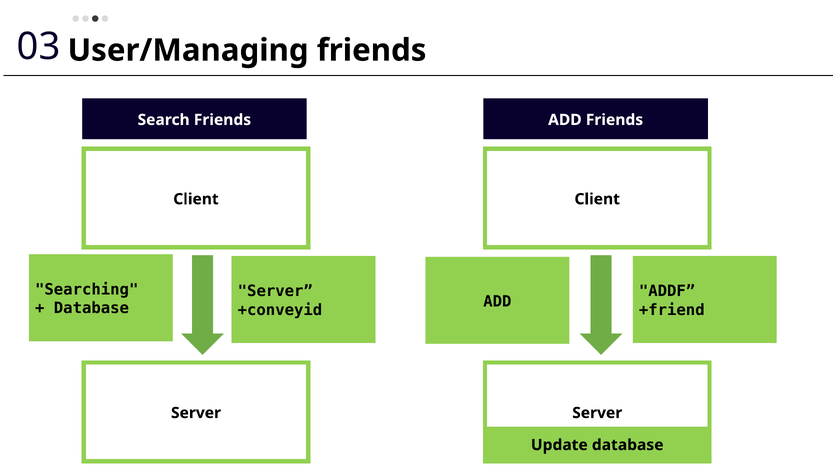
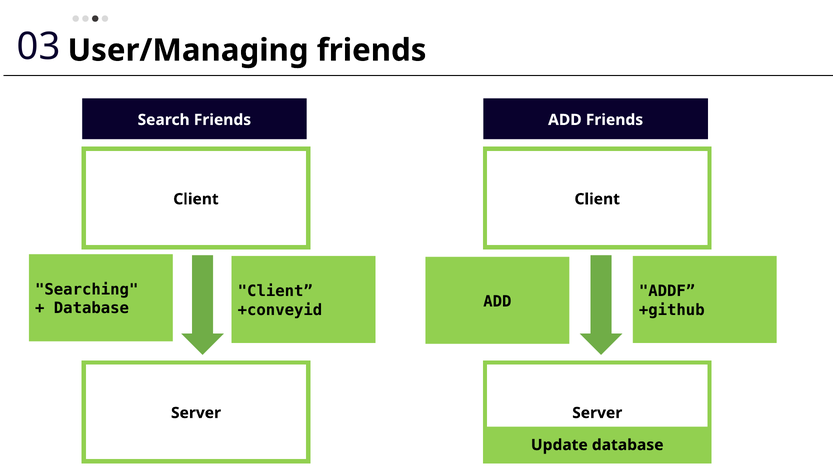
Server: Server -> Client (275, 292)
+friend: +friend -> +github (672, 310)
